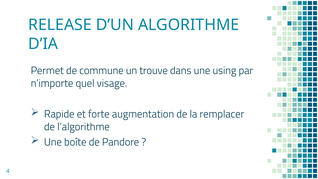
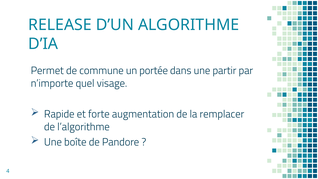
trouve: trouve -> portée (154, 71)
using: using -> partir (224, 71)
